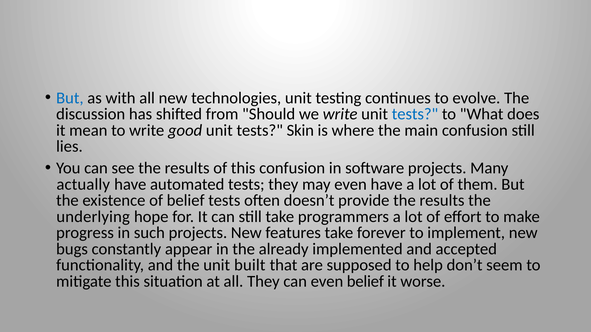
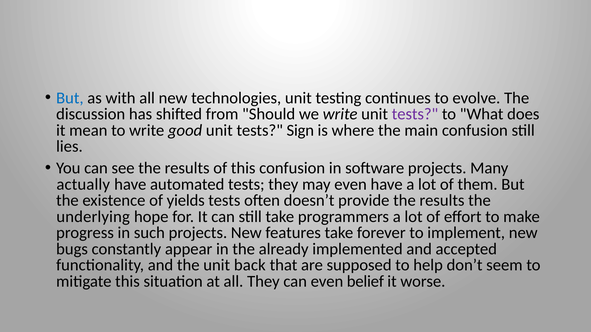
tests colour: blue -> purple (415, 114)
Skin: Skin -> Sign (300, 131)
of belief: belief -> yields (186, 201)
built: built -> back (250, 265)
